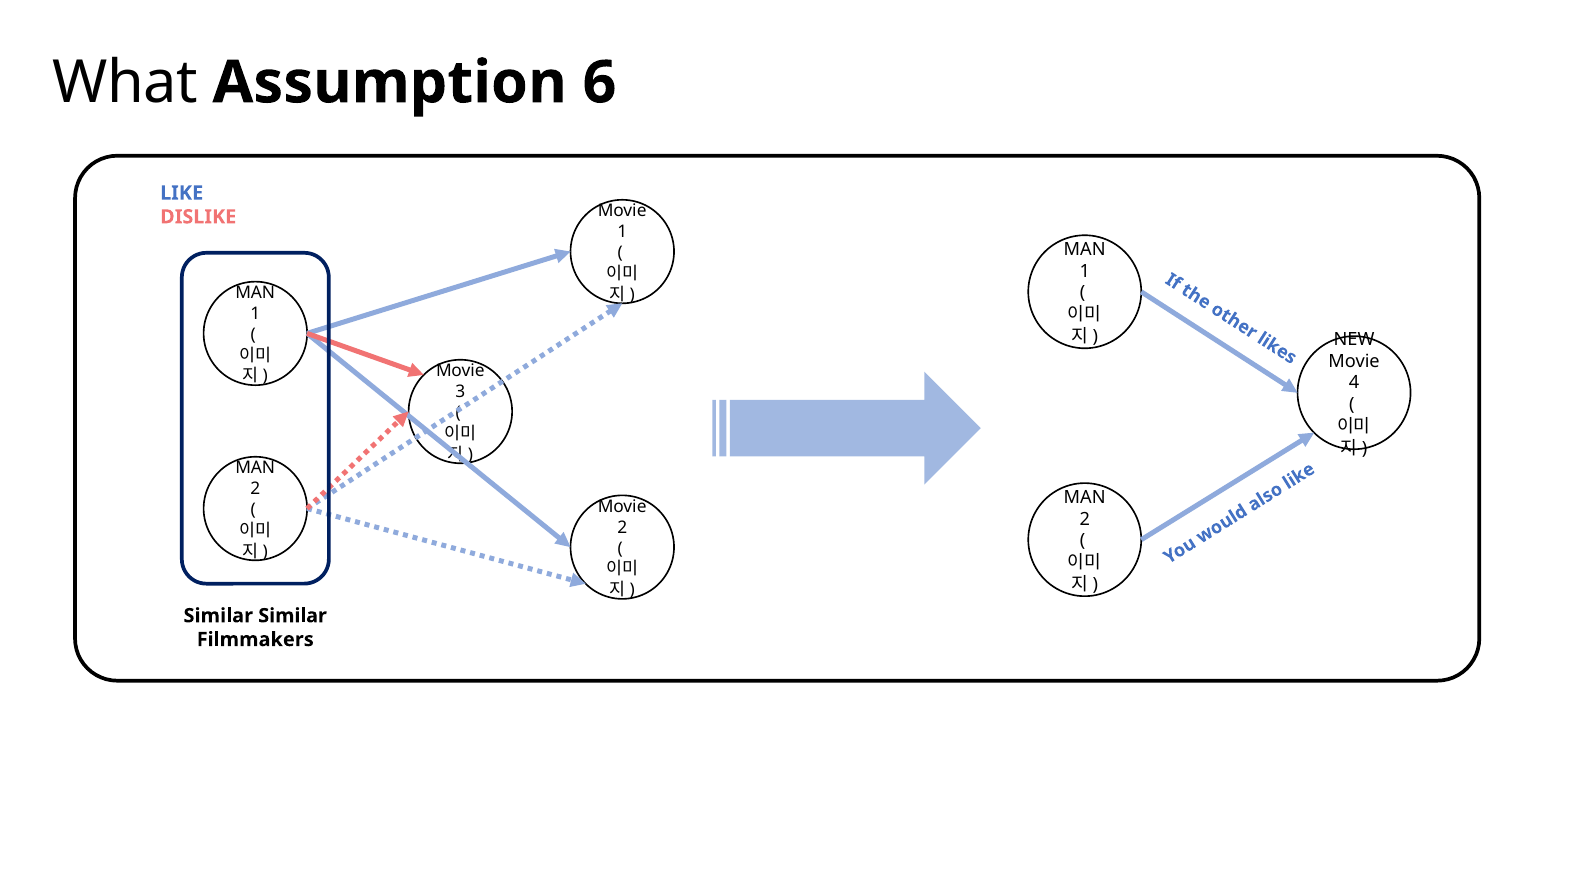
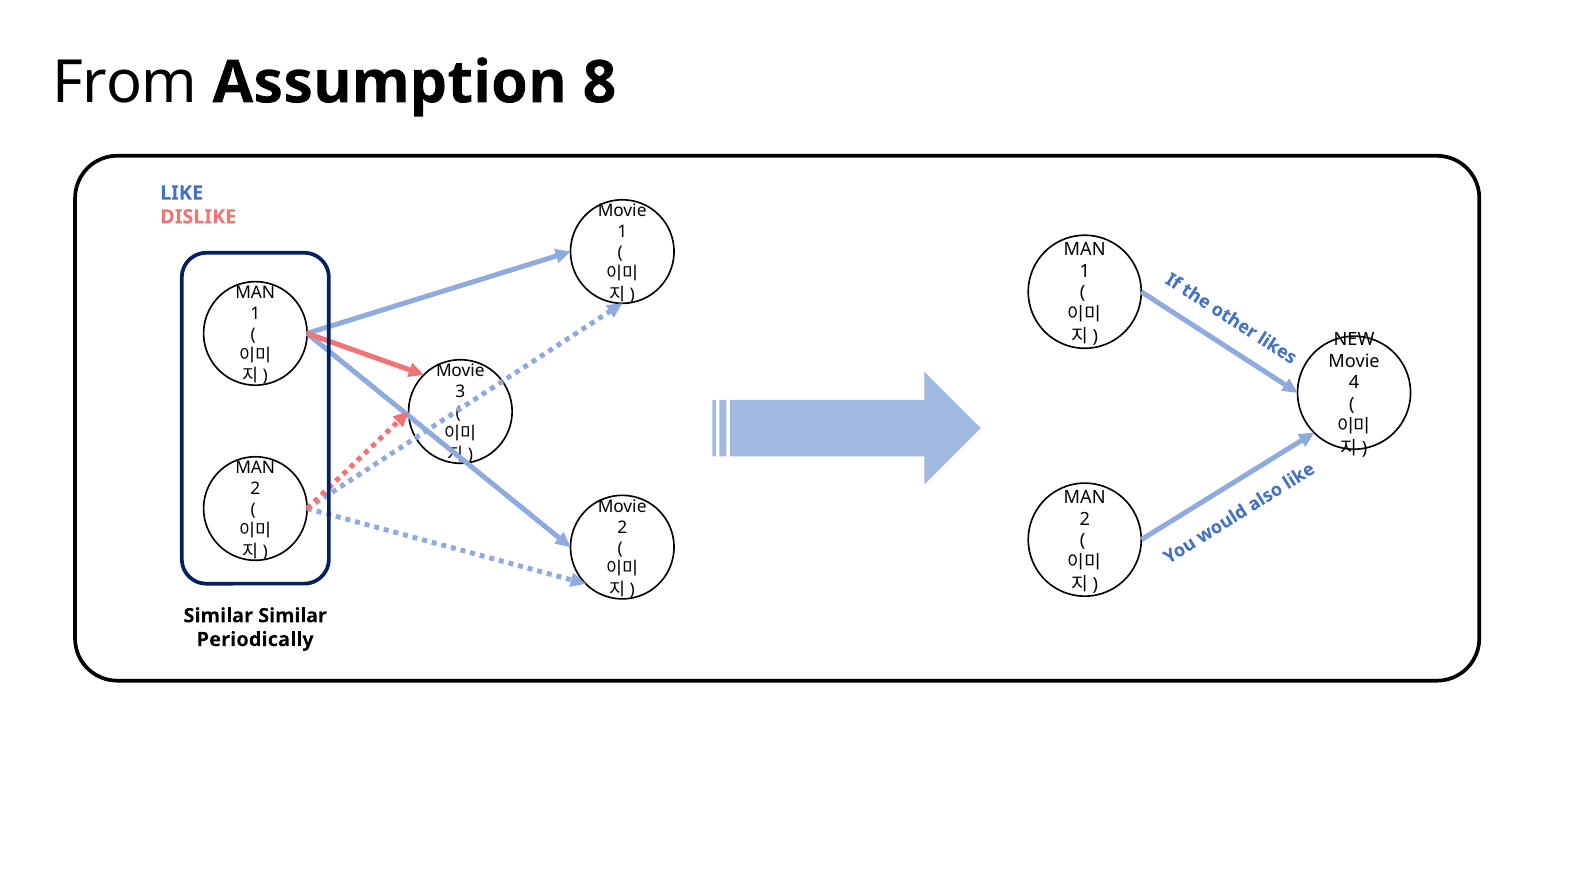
What: What -> From (125, 83)
6: 6 -> 8 (599, 83)
Filmmakers: Filmmakers -> Periodically (255, 639)
